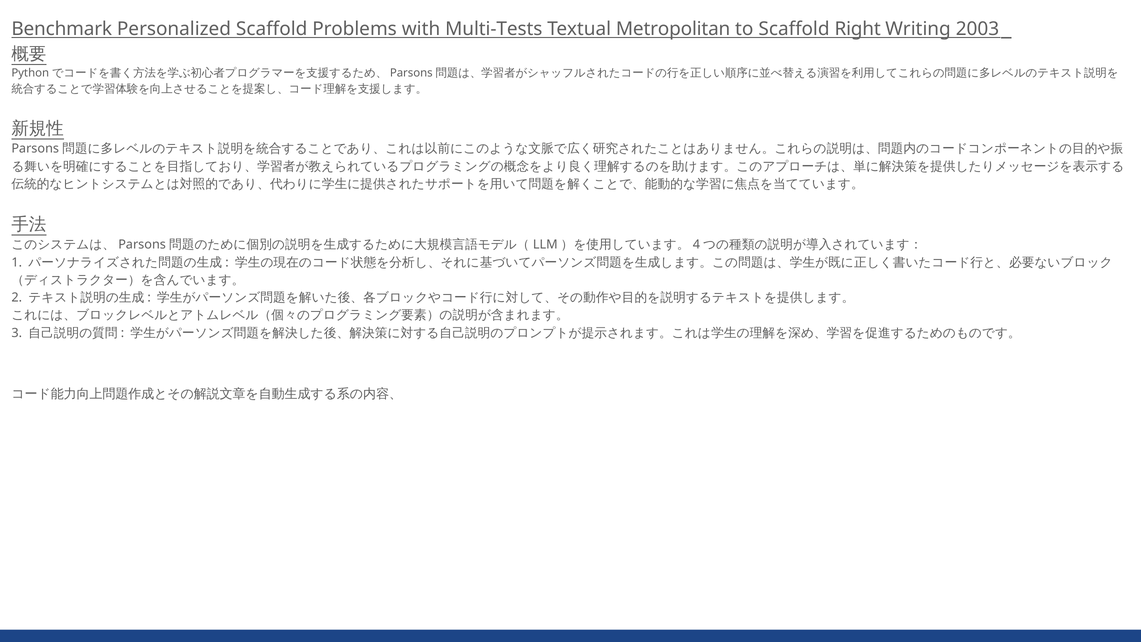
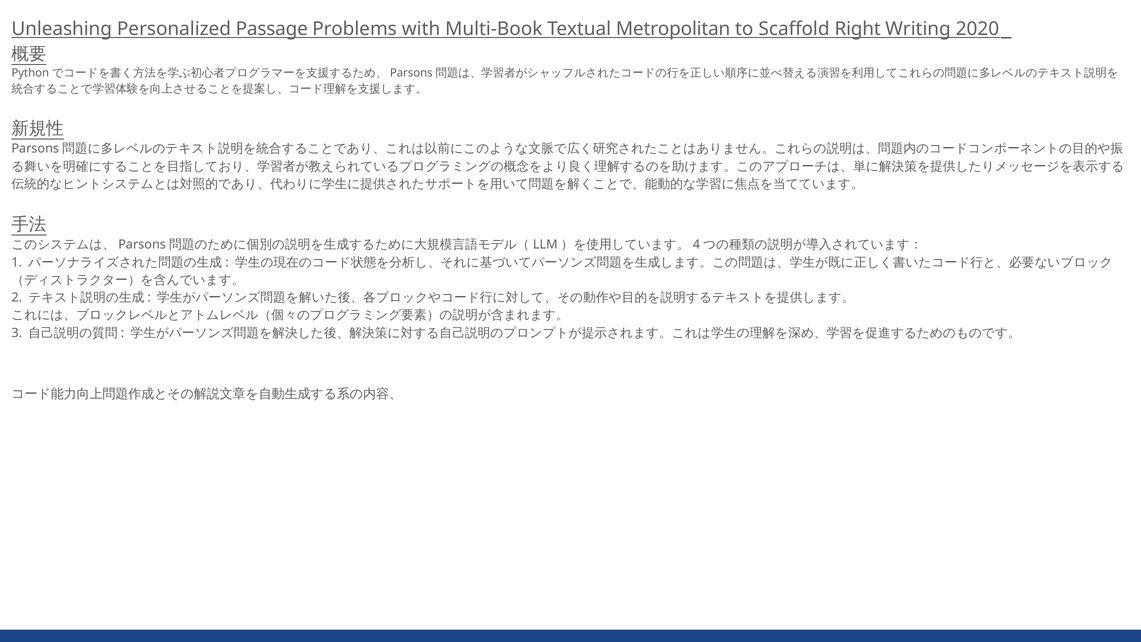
Benchmark: Benchmark -> Unleashing (62, 29)
Personalized Scaffold: Scaffold -> Passage (272, 29)
Multi-Tests: Multi-Tests -> Multi-Book (494, 29)
2003: 2003 -> 2020 (977, 29)
